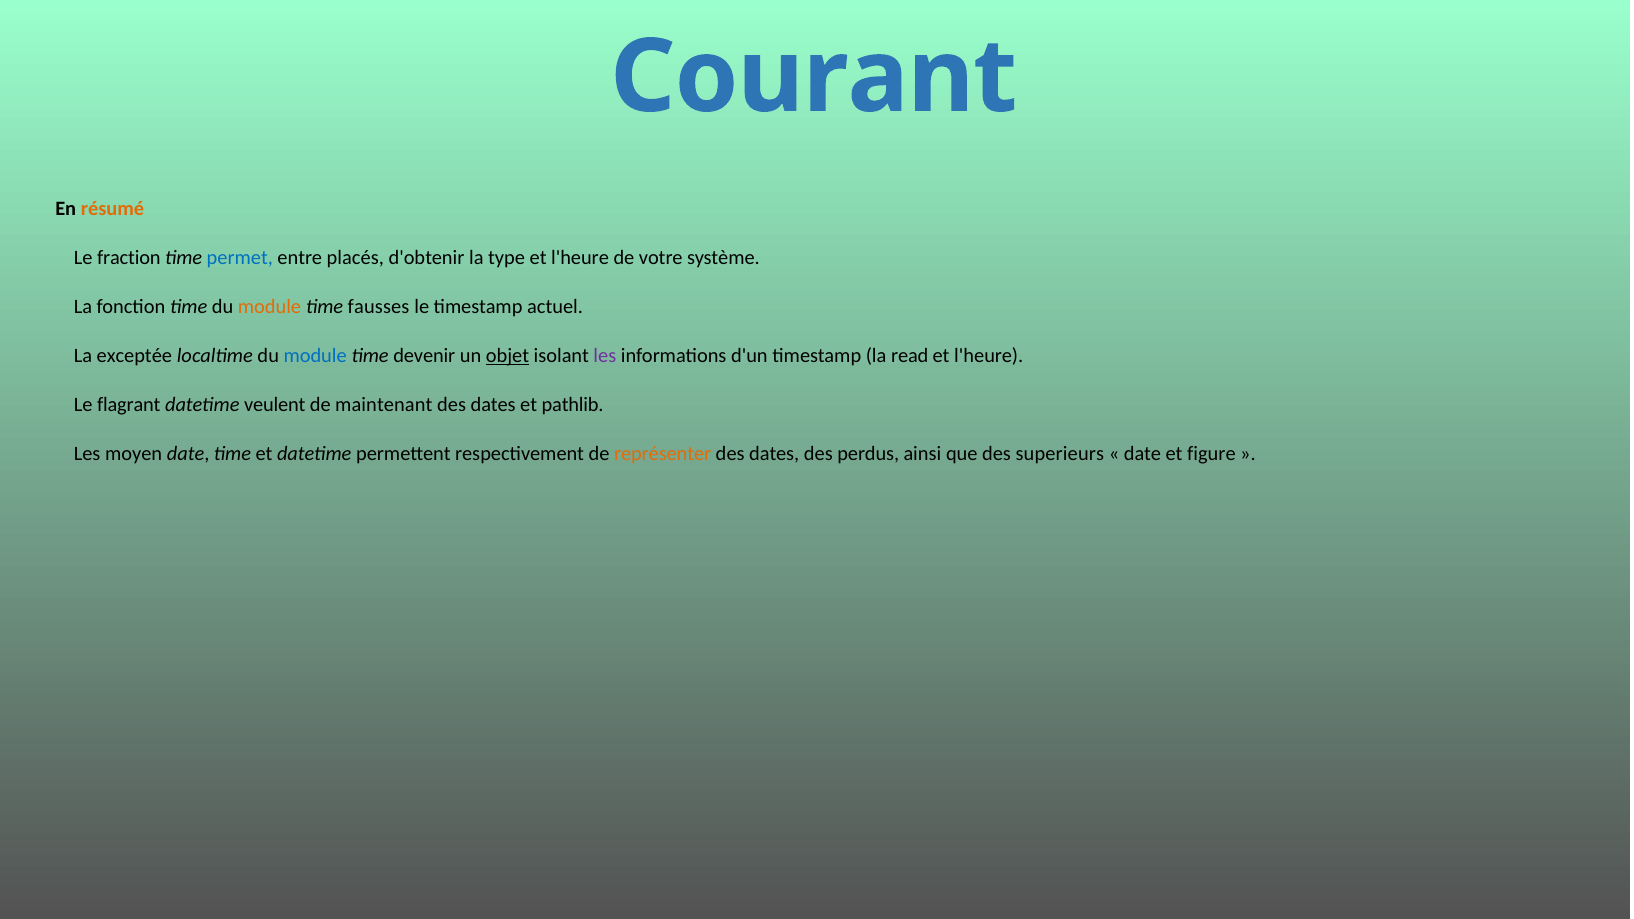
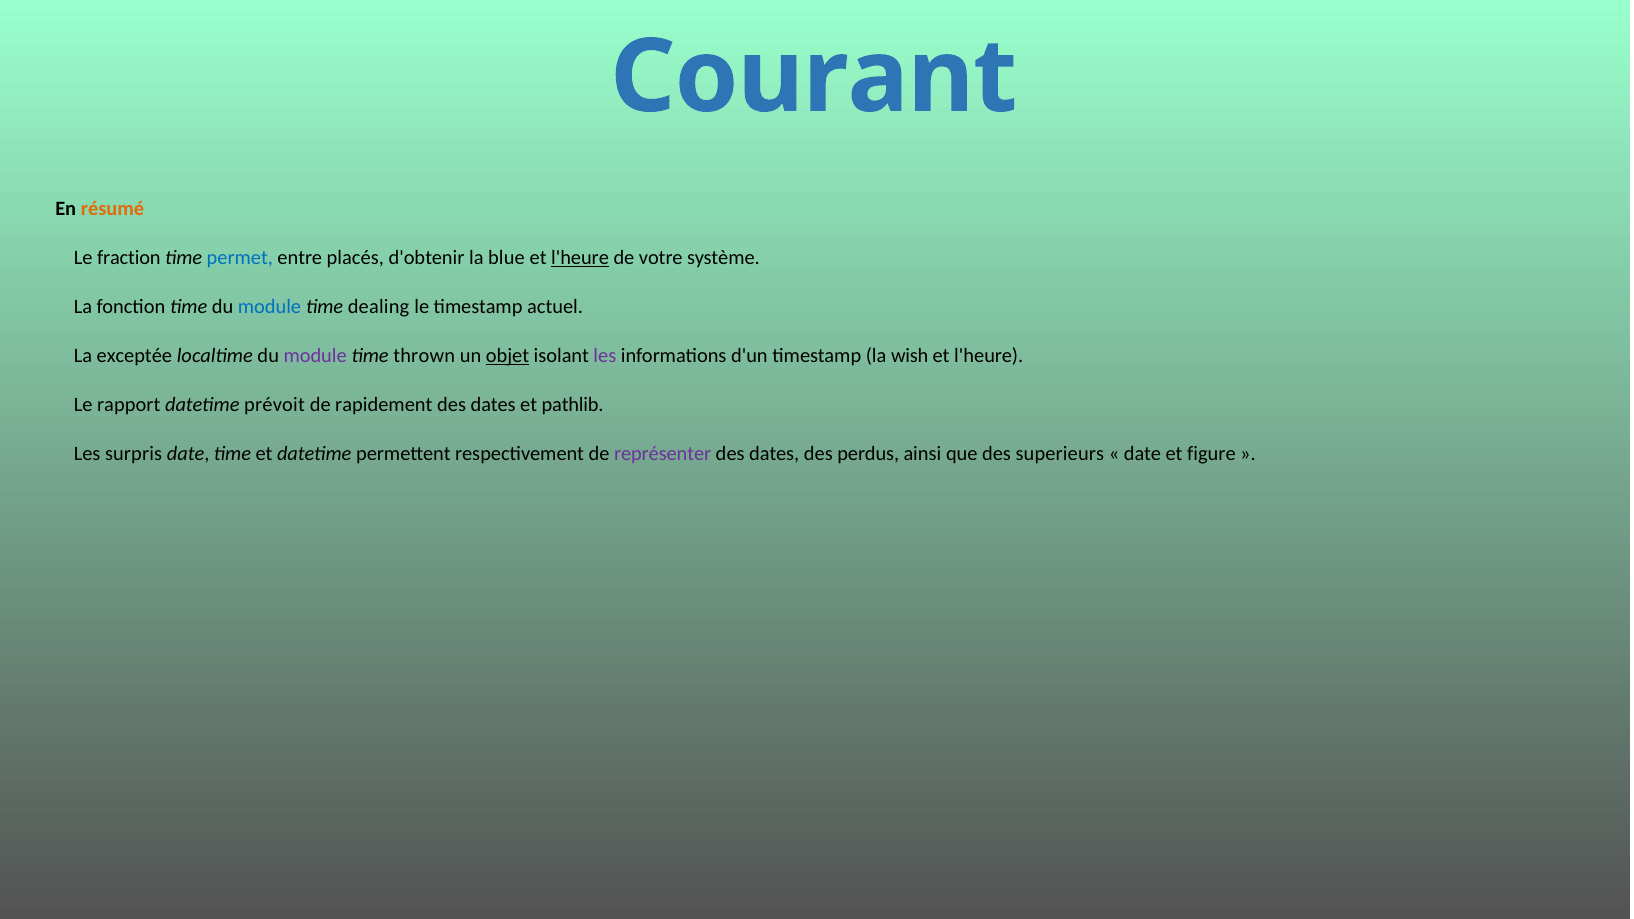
type: type -> blue (506, 258)
l'heure underline: none -> present (580, 258)
module colour: orange -> blue (270, 307)
fausses: fausses -> dealing (379, 307)
module colour: blue -> purple (315, 356)
devenir: devenir -> thrown (424, 356)
read: read -> wish (910, 356)
flagrant: flagrant -> rapport (129, 405)
veulent: veulent -> prévoit (275, 405)
maintenant: maintenant -> rapidement (384, 405)
moyen: moyen -> surpris (134, 454)
représenter colour: orange -> purple (663, 454)
